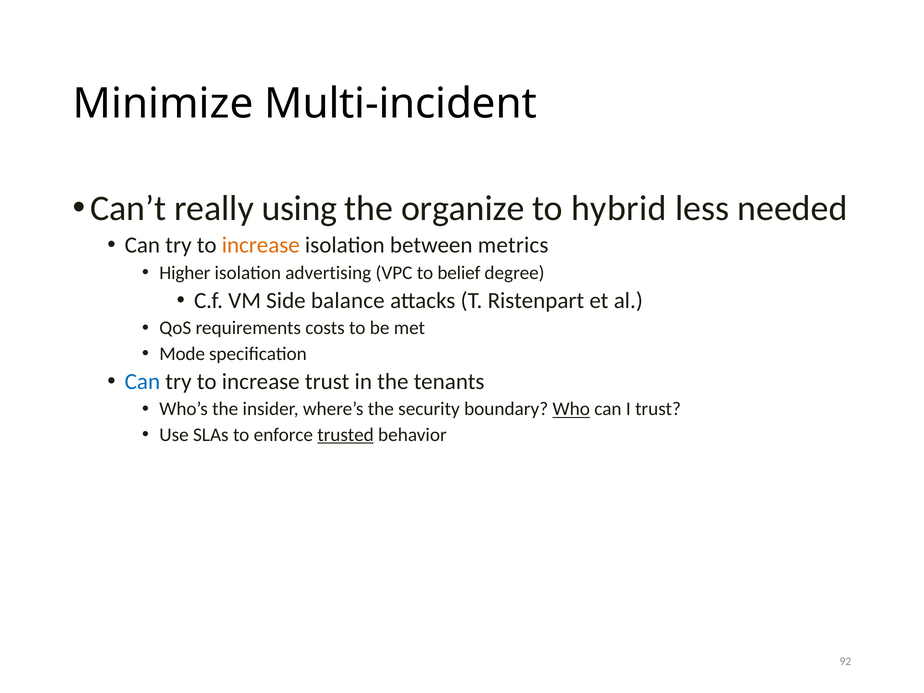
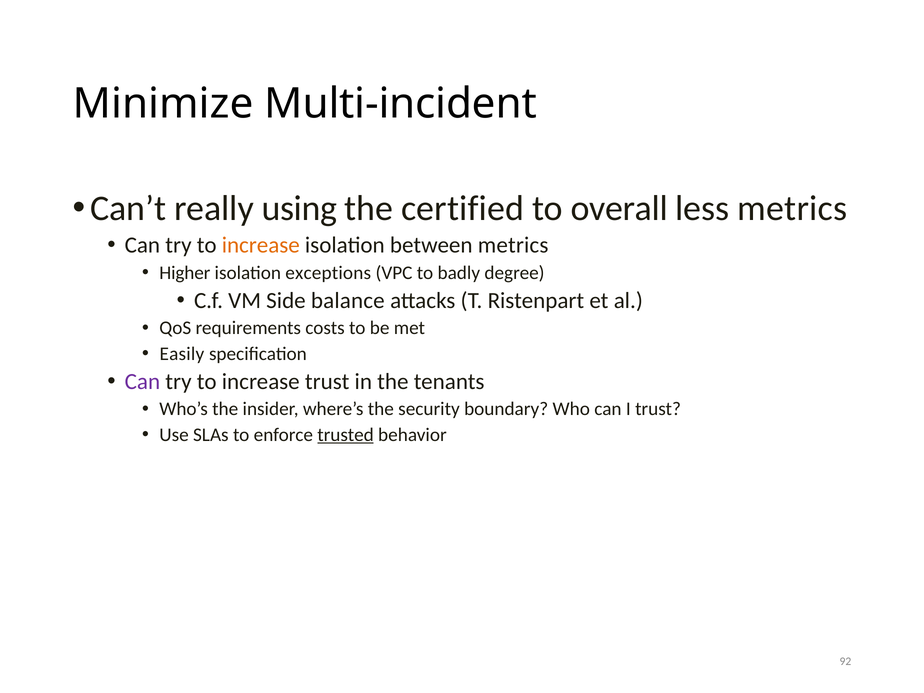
organize: organize -> certified (463, 208)
hybrid: hybrid -> overall (619, 208)
less needed: needed -> metrics (792, 208)
advertising: advertising -> exceptions (328, 273)
belief: belief -> badly (459, 273)
Mode: Mode -> Easily (182, 354)
Can colour: blue -> purple (142, 381)
Who underline: present -> none (571, 409)
